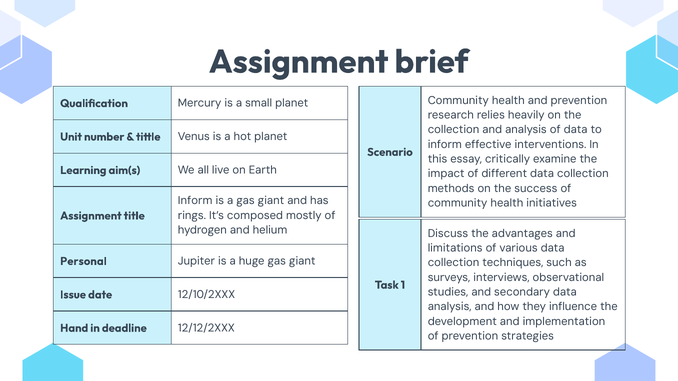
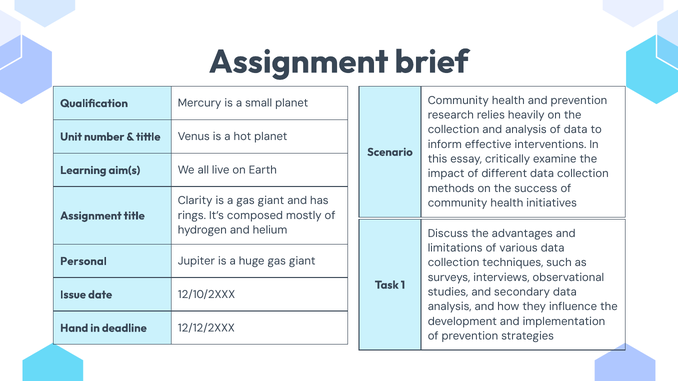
Inform: Inform -> Clarity (195, 201)
